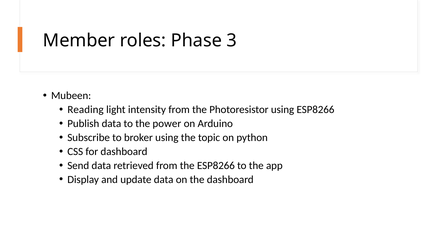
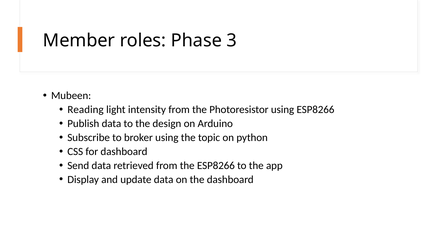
power: power -> design (167, 124)
